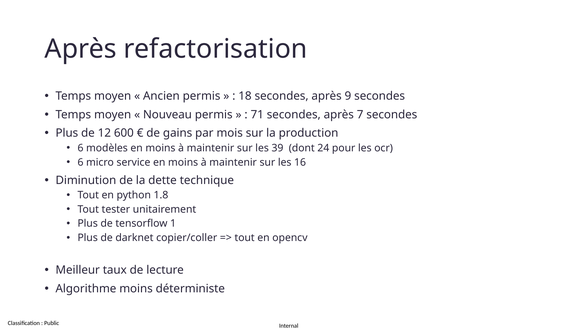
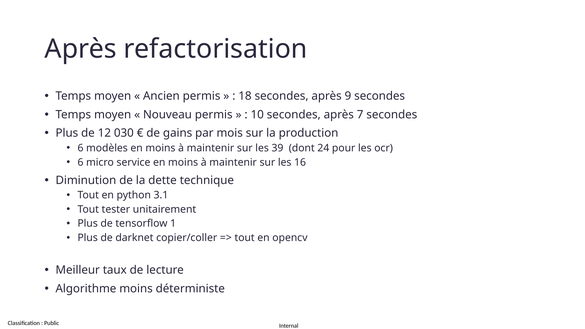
71: 71 -> 10 (257, 115)
600: 600 -> 030 (124, 133)
1.8: 1.8 -> 3.1 (161, 195)
